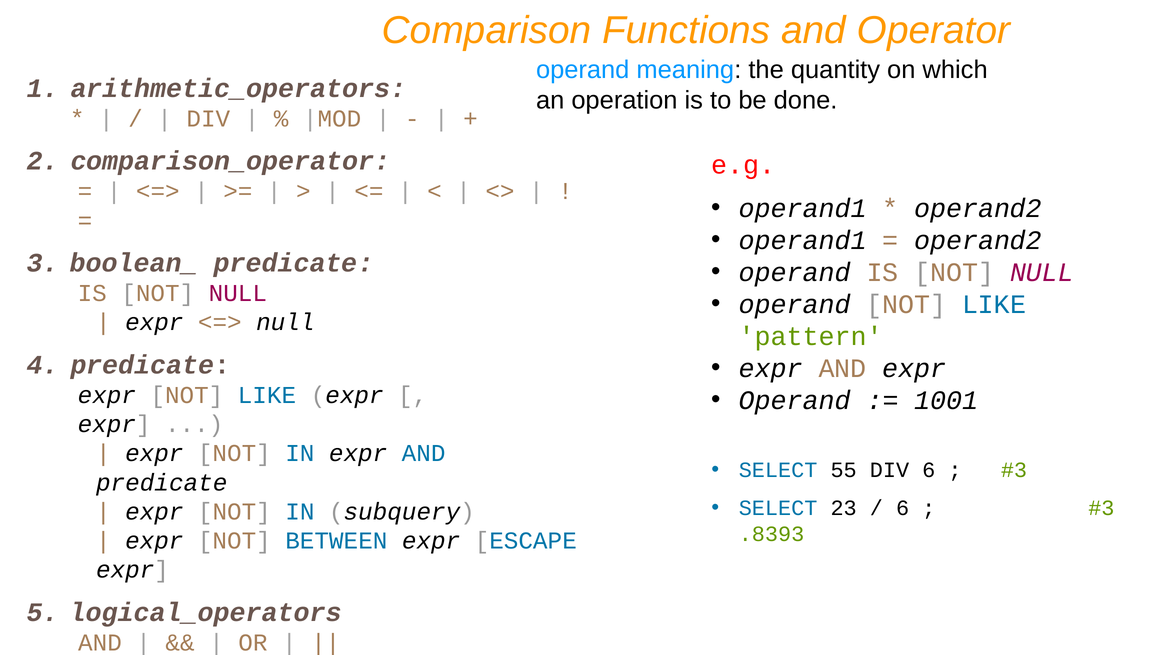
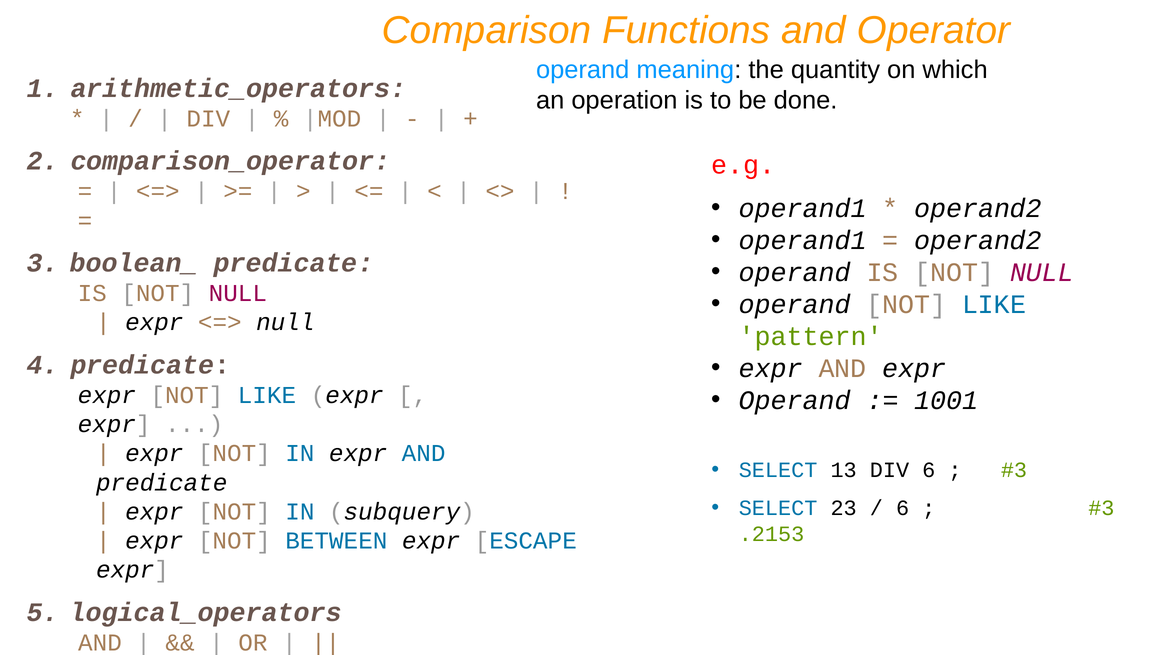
55: 55 -> 13 (844, 470)
.8393: .8393 -> .2153 (772, 534)
